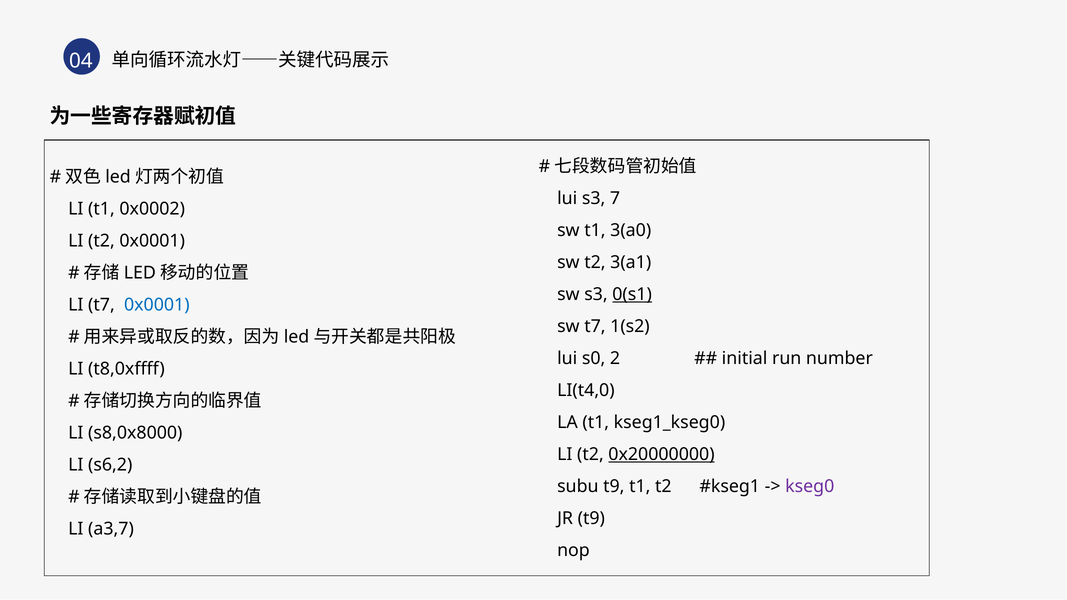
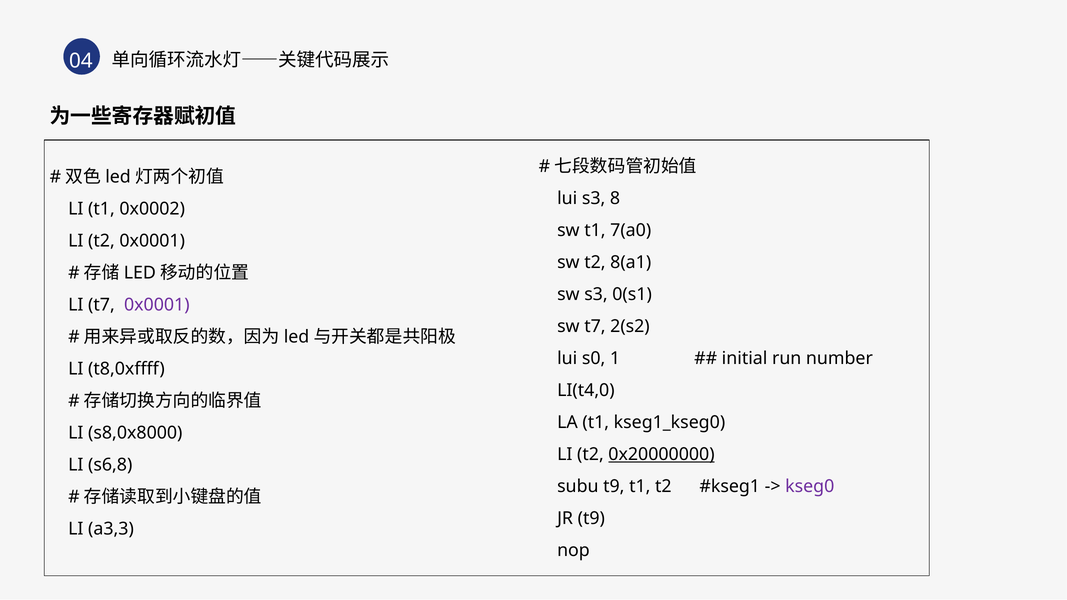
7: 7 -> 8 (615, 198)
3(a0: 3(a0 -> 7(a0 (631, 230)
3(a1: 3(a1 -> 8(a1 (631, 262)
0(s1 underline: present -> none (632, 294)
0x0001 colour: blue -> purple (157, 305)
1(s2: 1(s2 -> 2(s2 (630, 326)
2: 2 -> 1 (615, 358)
s6,2: s6,2 -> s6,8 (110, 465)
a3,7: a3,7 -> a3,3 (111, 529)
